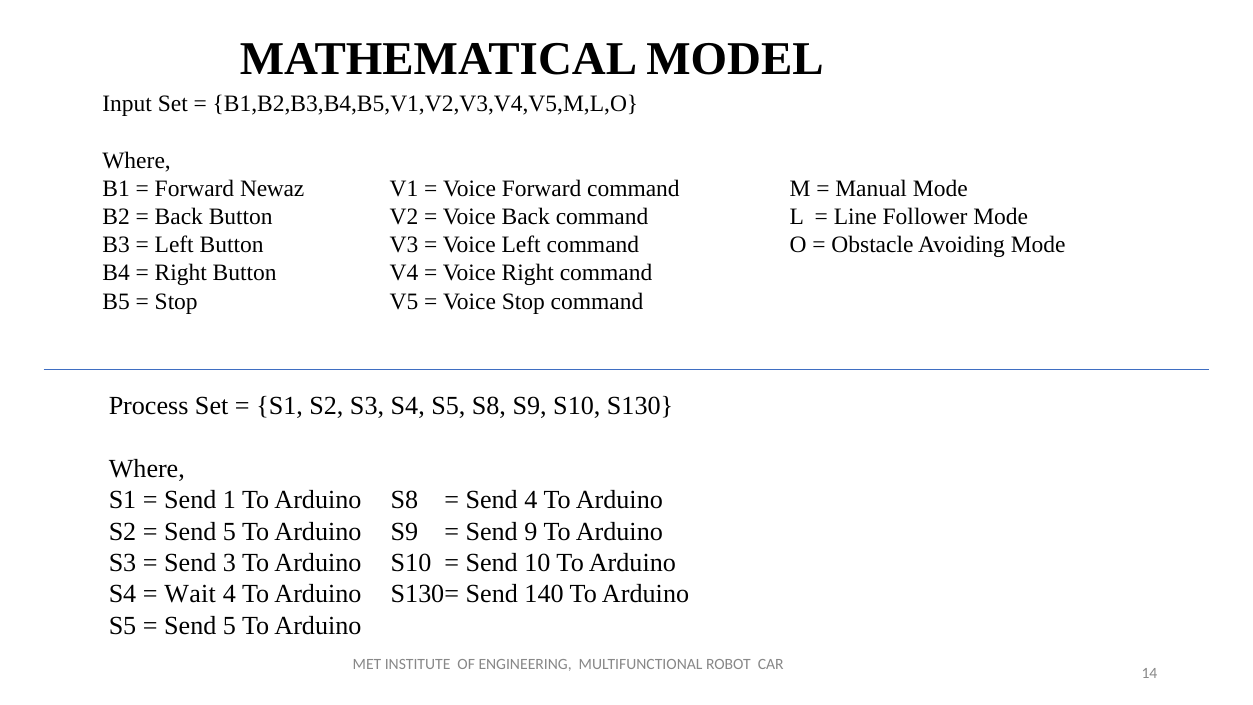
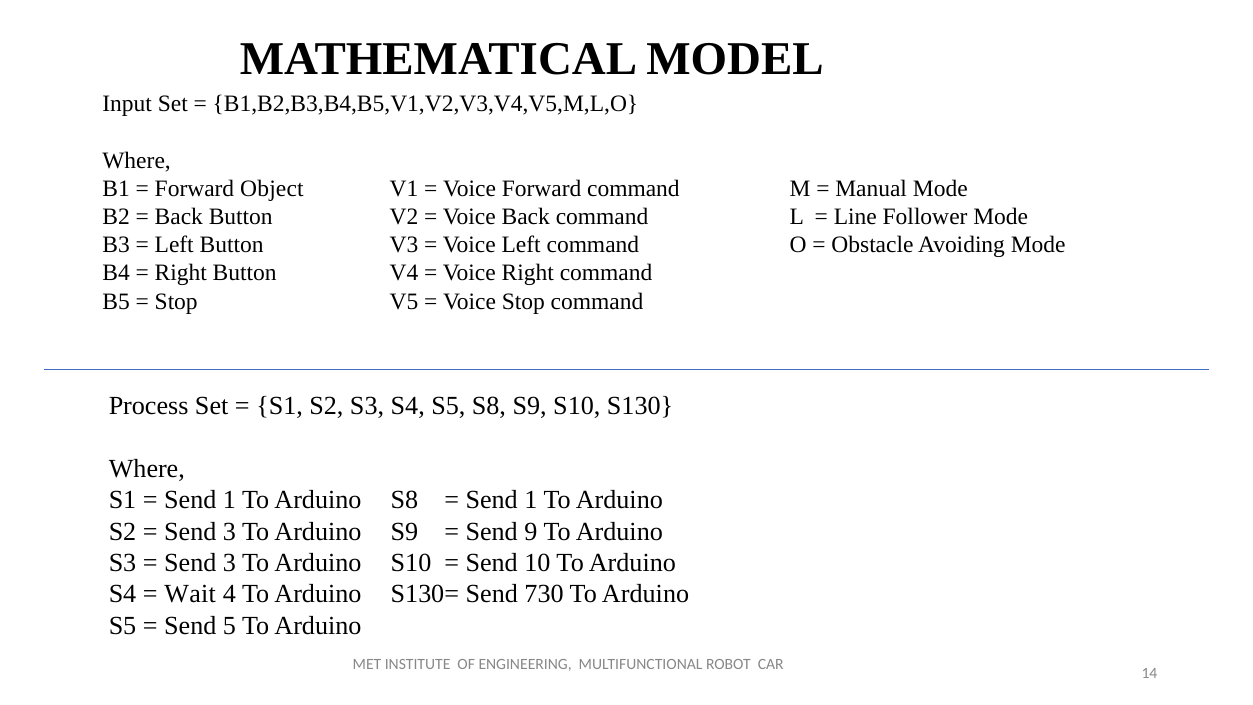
Newaz: Newaz -> Object (272, 188)
4: 4 -> 1 (531, 500)
5: 5 -> 3 (229, 531)
140: 140 -> 730 (544, 594)
